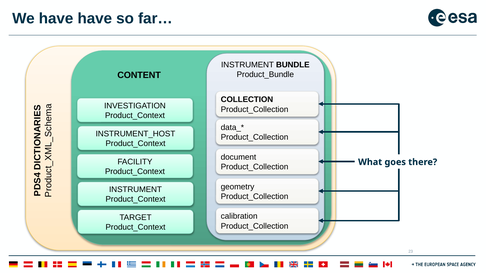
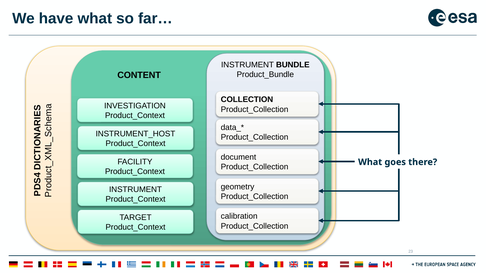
have have: have -> what (95, 18)
